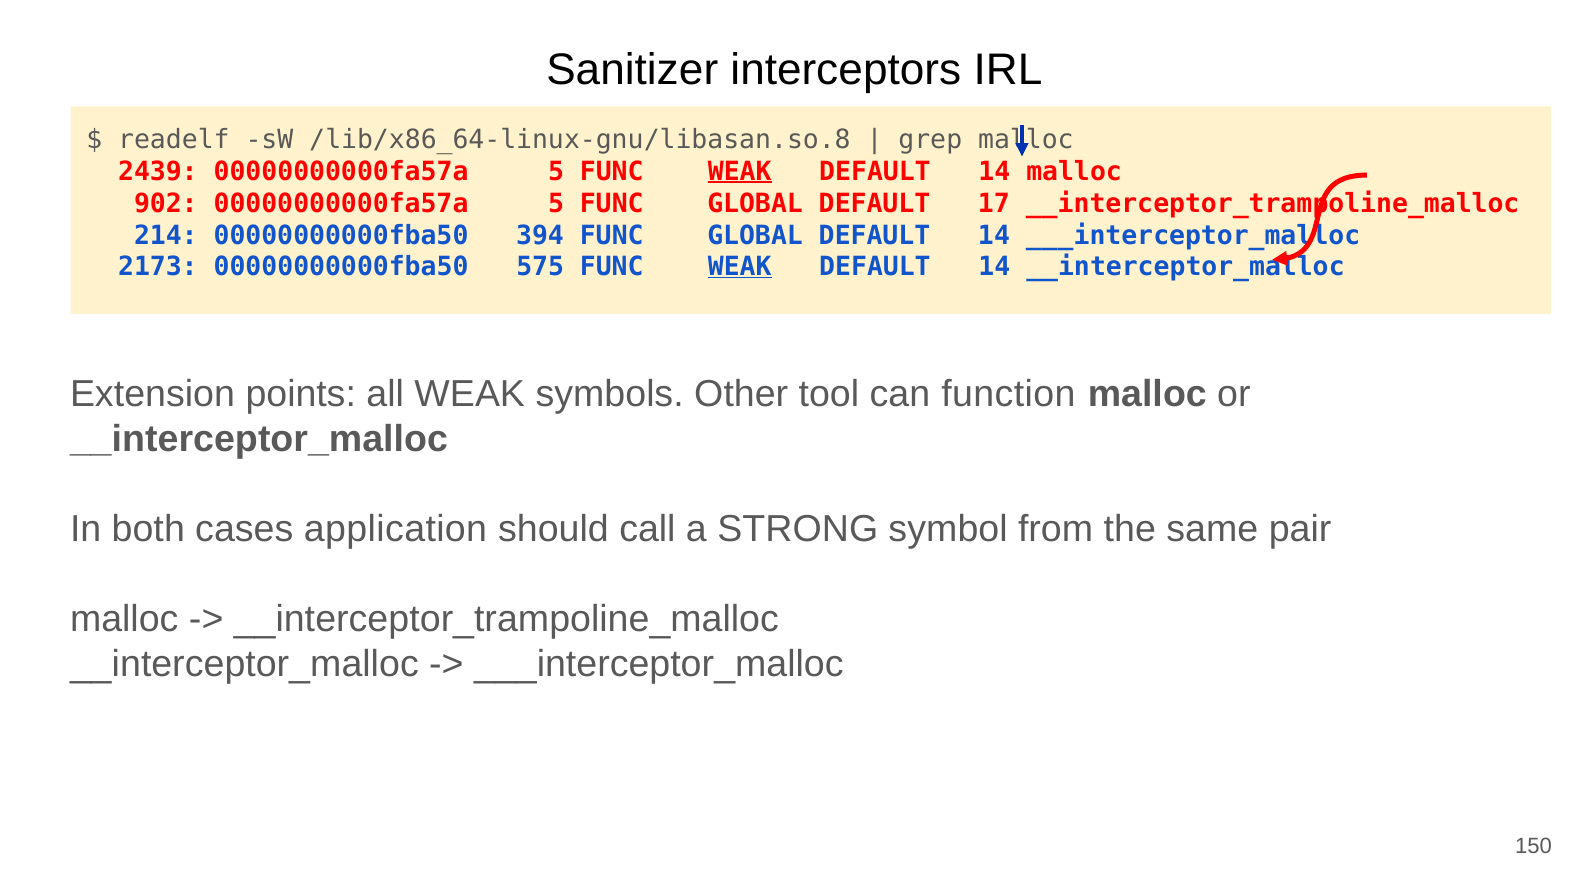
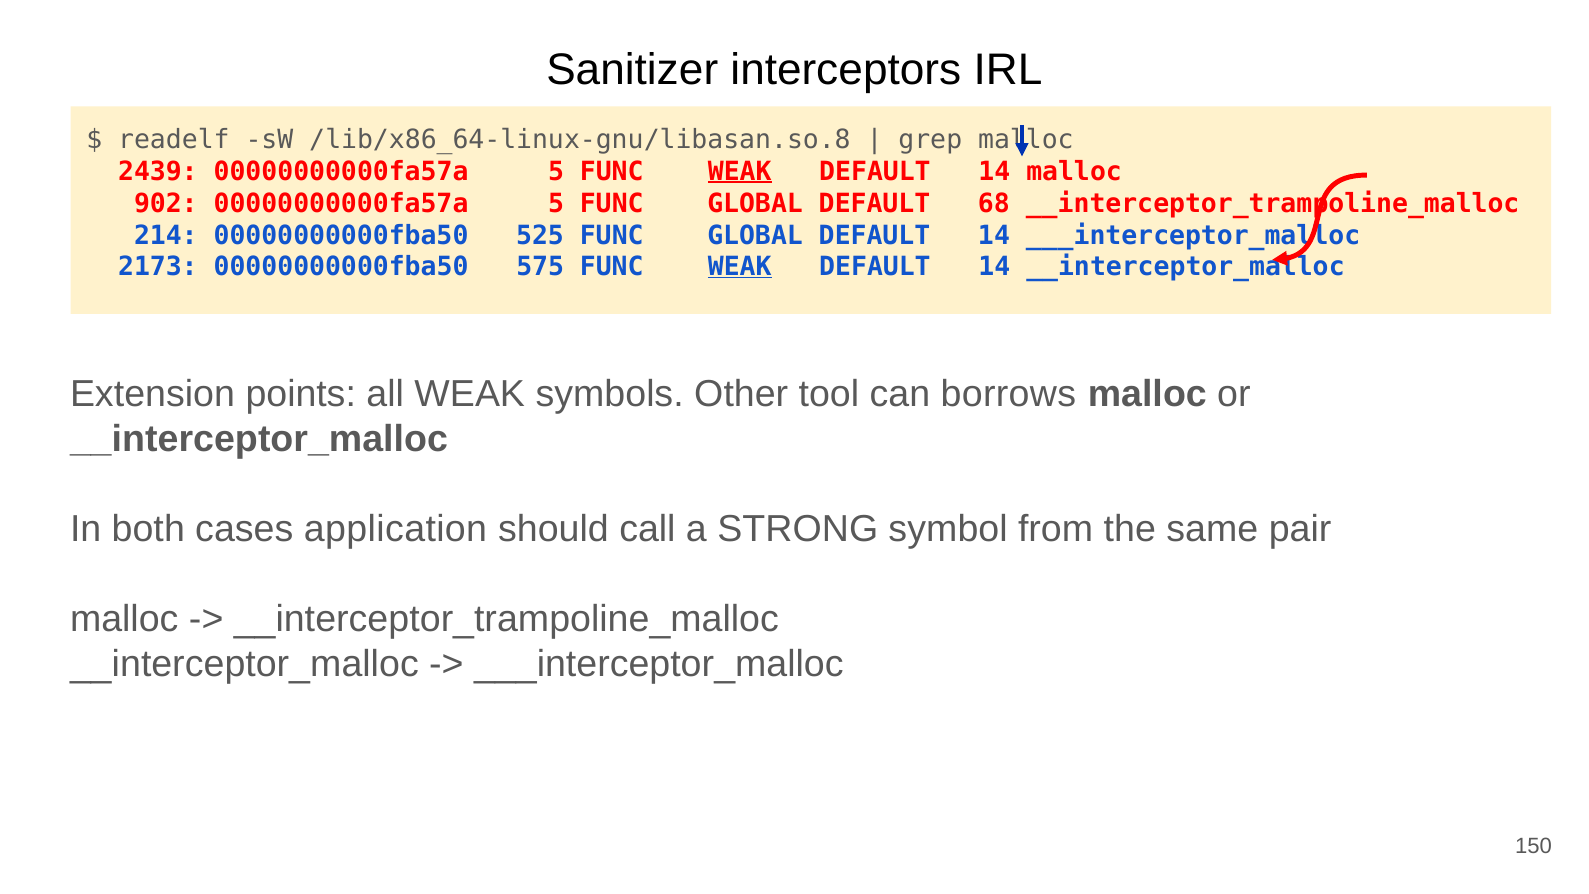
17: 17 -> 68 (994, 204)
394: 394 -> 525 (540, 235)
function: function -> borrows (1008, 394)
